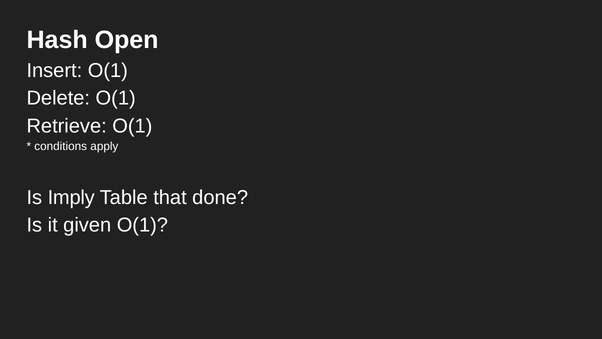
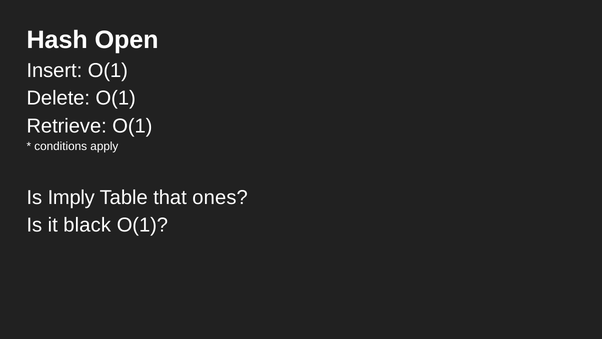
done: done -> ones (220, 197)
given: given -> black (87, 225)
